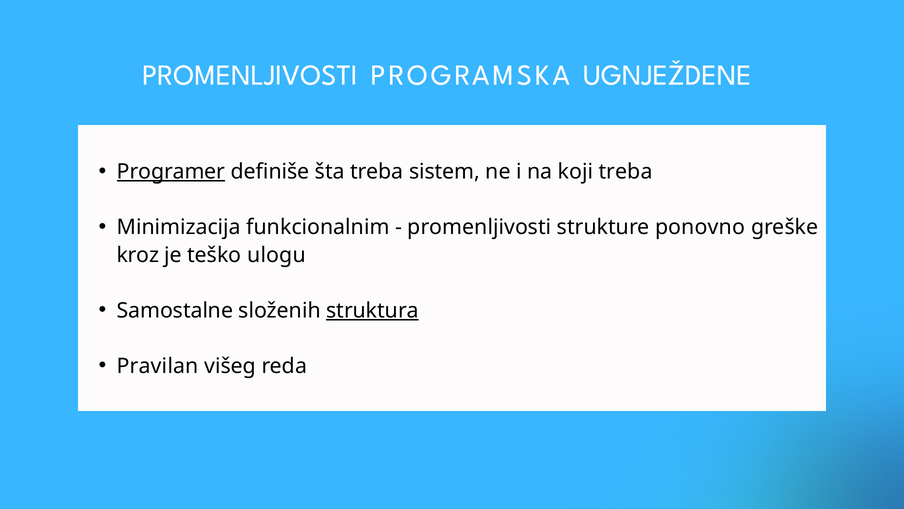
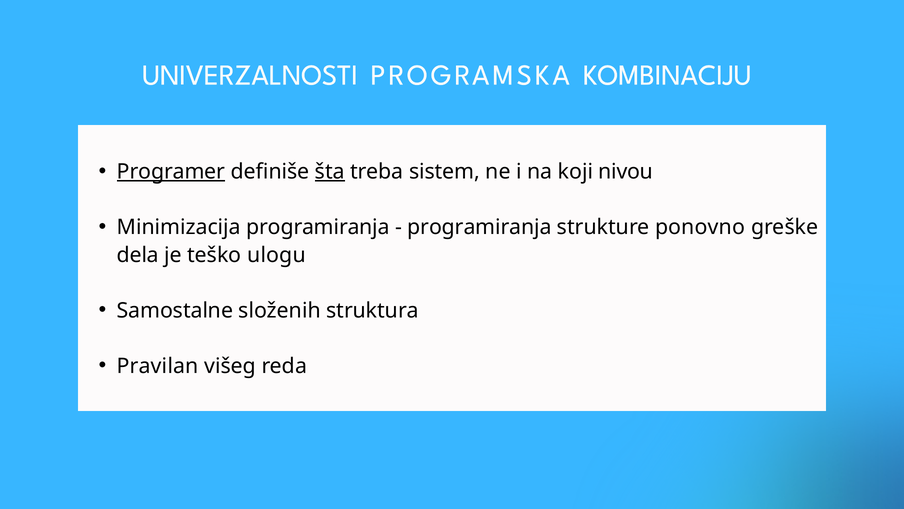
PROMENLJIVOSTI: PROMENLJIVOSTI -> UNIVERZALNOSTI (250, 75)
UGNJEŽDENE: UGNJEŽDENE -> KOMBINACIJU (667, 75)
šta underline: none -> present (330, 172)
koji treba: treba -> nivou (626, 172)
Minimizacija funkcionalnim: funkcionalnim -> programiranja (318, 227)
promenljivosti: promenljivosti -> programiranja (480, 227)
kroz: kroz -> dela (138, 255)
struktura underline: present -> none (372, 310)
